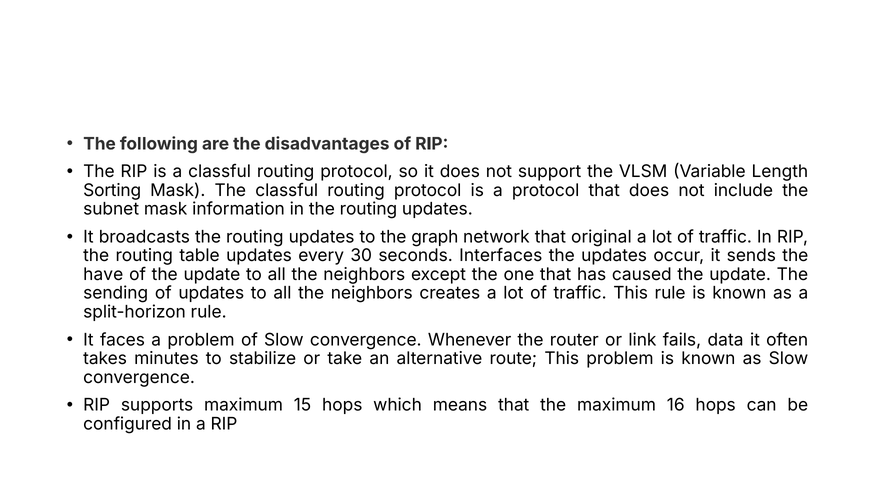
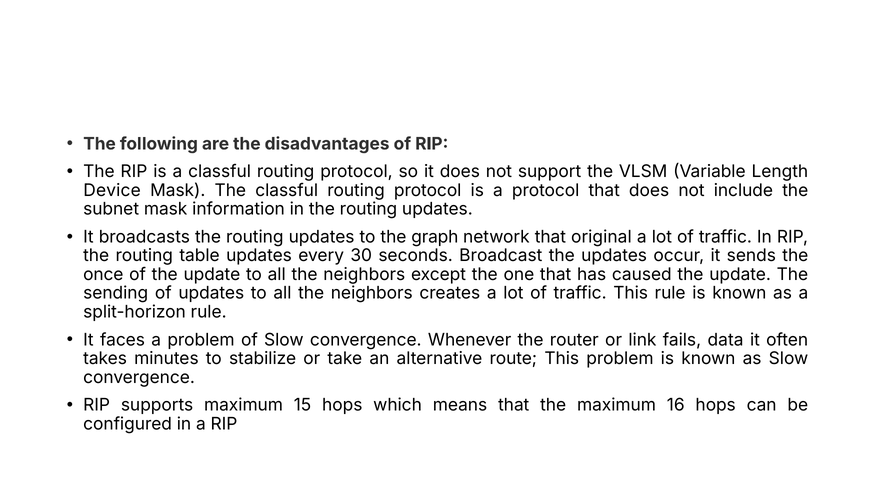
Sorting: Sorting -> Device (112, 190)
Interfaces: Interfaces -> Broadcast (501, 256)
have: have -> once (103, 274)
